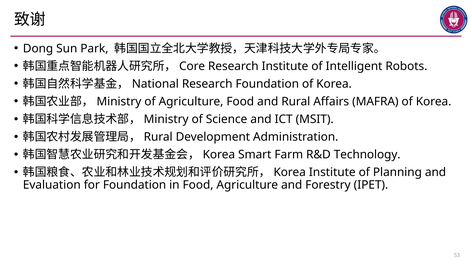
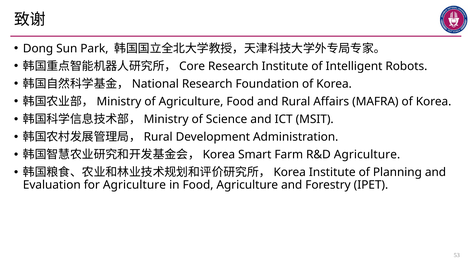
R&D Technology: Technology -> Agriculture (367, 154)
for Foundation: Foundation -> Agriculture (134, 185)
